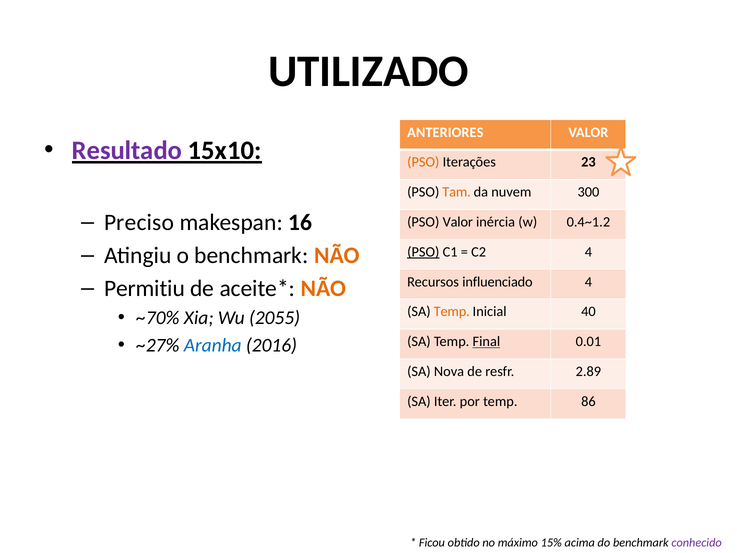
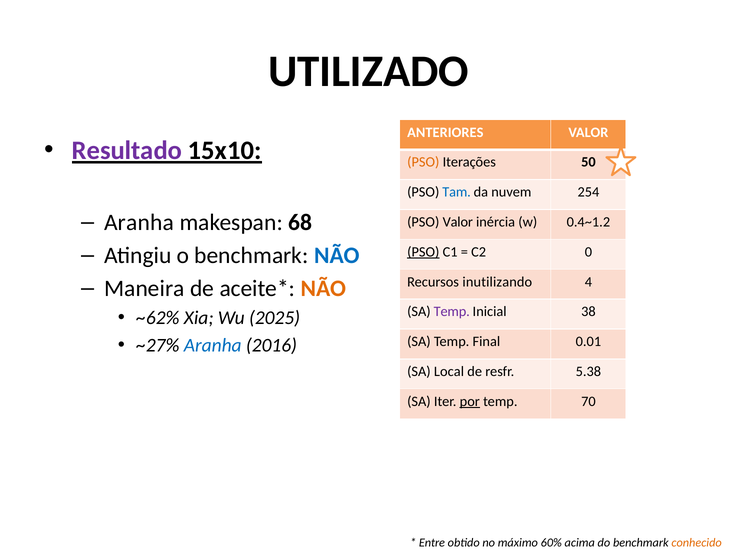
23: 23 -> 50 (588, 162)
Tam colour: orange -> blue (457, 192)
300: 300 -> 254 (588, 192)
Preciso: Preciso -> Aranha (139, 223)
16: 16 -> 68 (300, 223)
NÃO colour: orange -> blue (337, 256)
C2 4: 4 -> 0 (588, 252)
influenciado: influenciado -> inutilizando (497, 282)
Permitiu: Permitiu -> Maneira (144, 289)
Temp colour: orange -> purple (452, 312)
40: 40 -> 38 (588, 312)
~70%: ~70% -> ~62% (158, 318)
2055: 2055 -> 2025 (275, 318)
Final underline: present -> none (486, 341)
Nova: Nova -> Local (449, 371)
2.89: 2.89 -> 5.38 (588, 371)
por underline: none -> present (470, 401)
86: 86 -> 70 (588, 401)
Ficou: Ficou -> Entre (432, 542)
15%: 15% -> 60% (551, 542)
conhecido colour: purple -> orange (697, 542)
